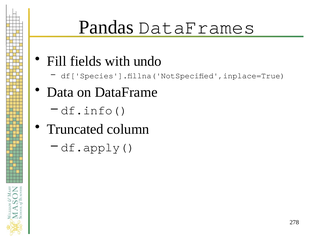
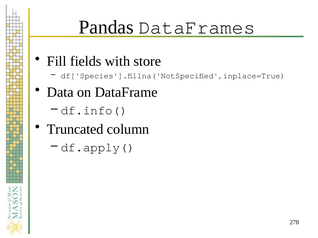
undo: undo -> store (147, 61)
